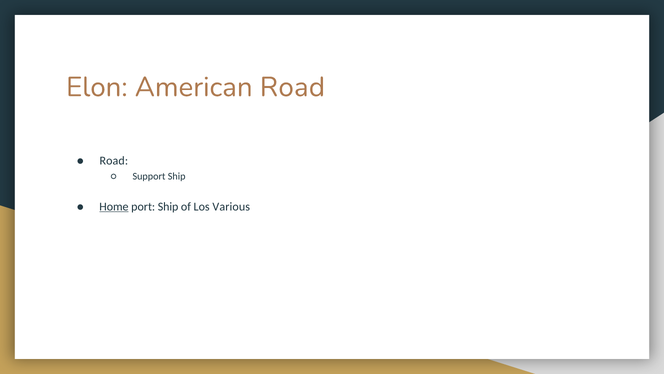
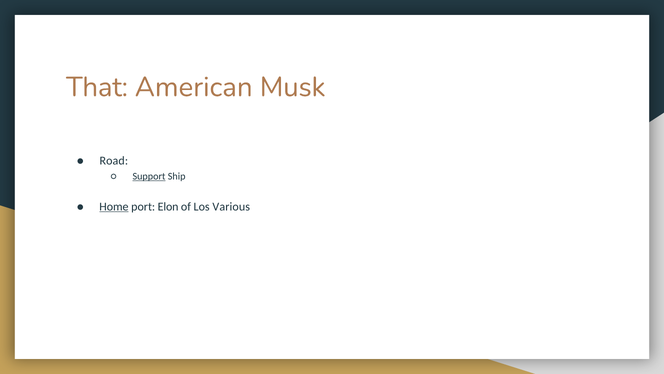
Elon: Elon -> That (97, 87)
American Road: Road -> Musk (293, 87)
Support underline: none -> present (149, 176)
port Ship: Ship -> Elon (168, 206)
